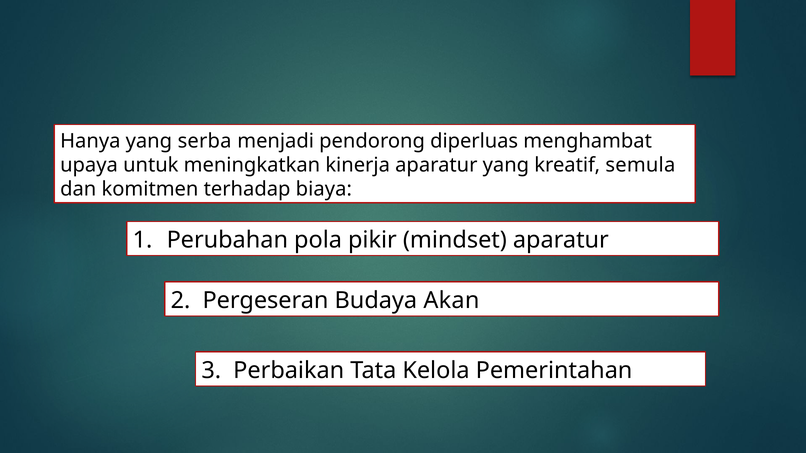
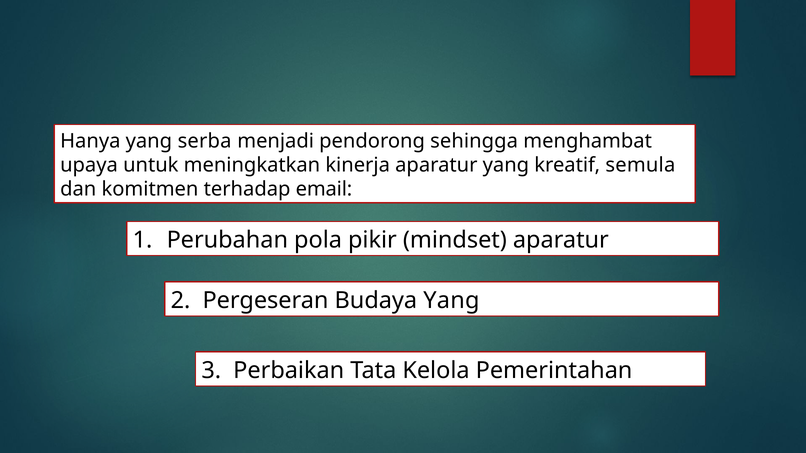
diperluas: diperluas -> sehingga (474, 141)
biaya: biaya -> email (324, 189)
Budaya Akan: Akan -> Yang (451, 301)
